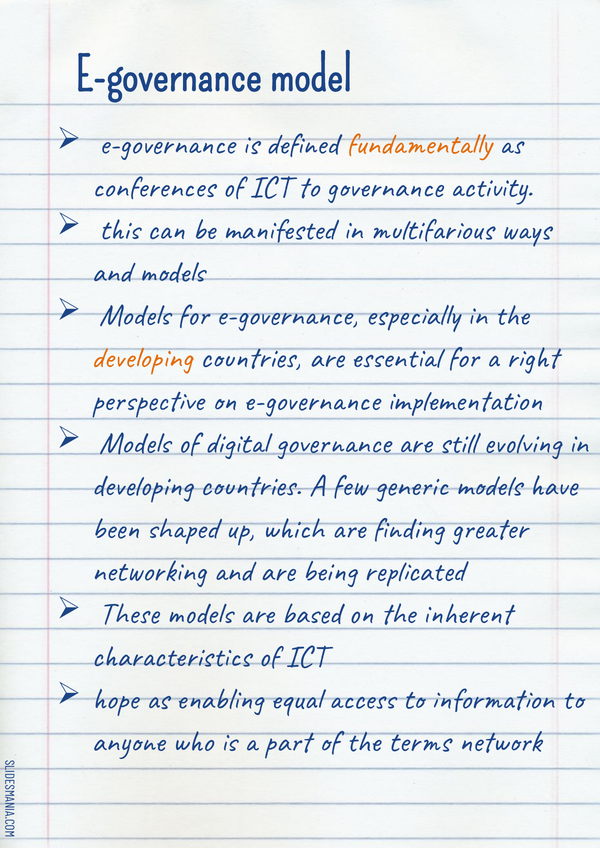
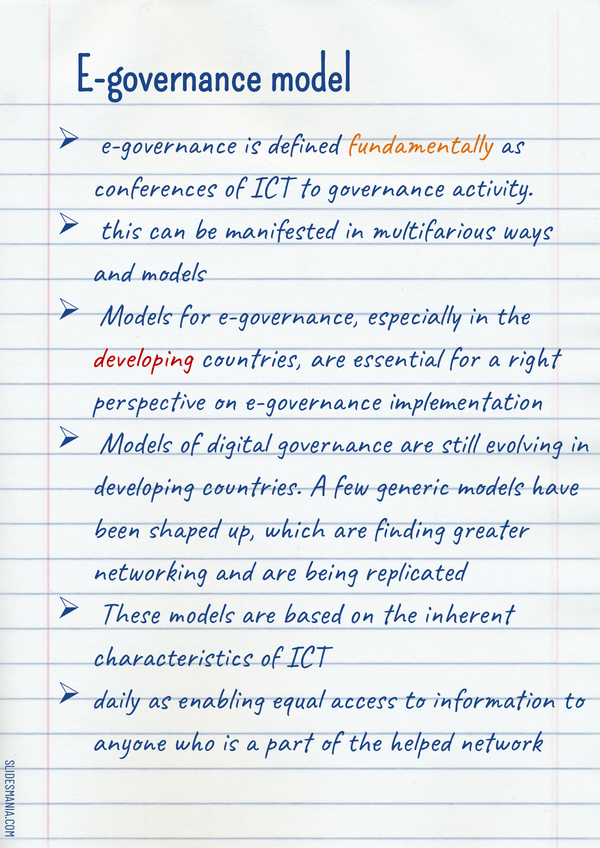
developing colour: orange -> red (142, 358)
hope: hope -> daily (115, 700)
terms: terms -> helped (419, 742)
